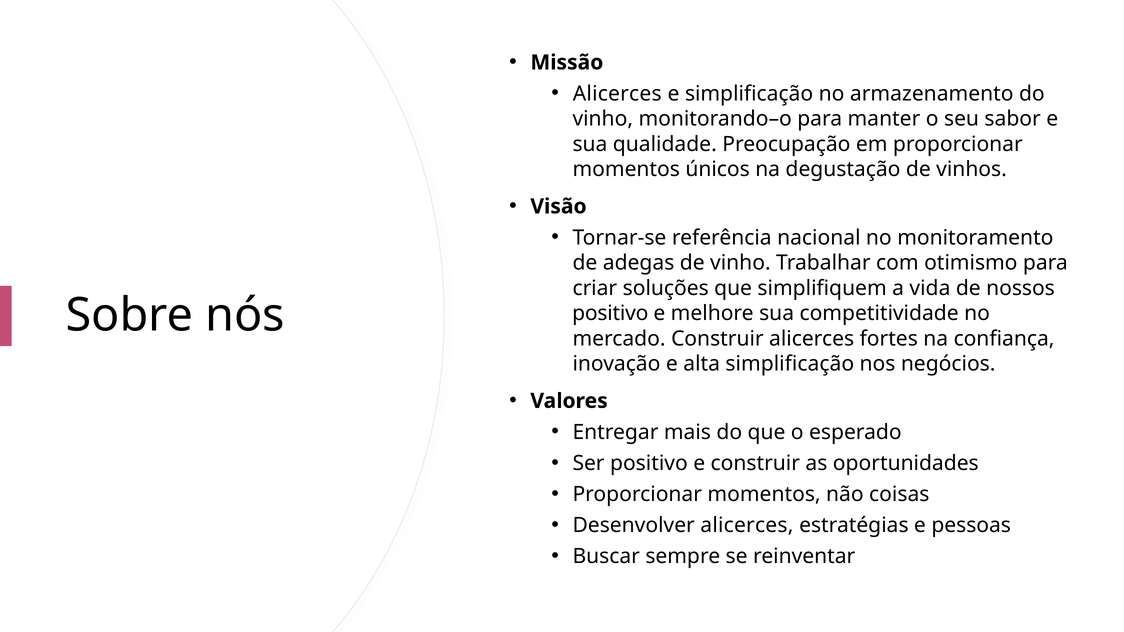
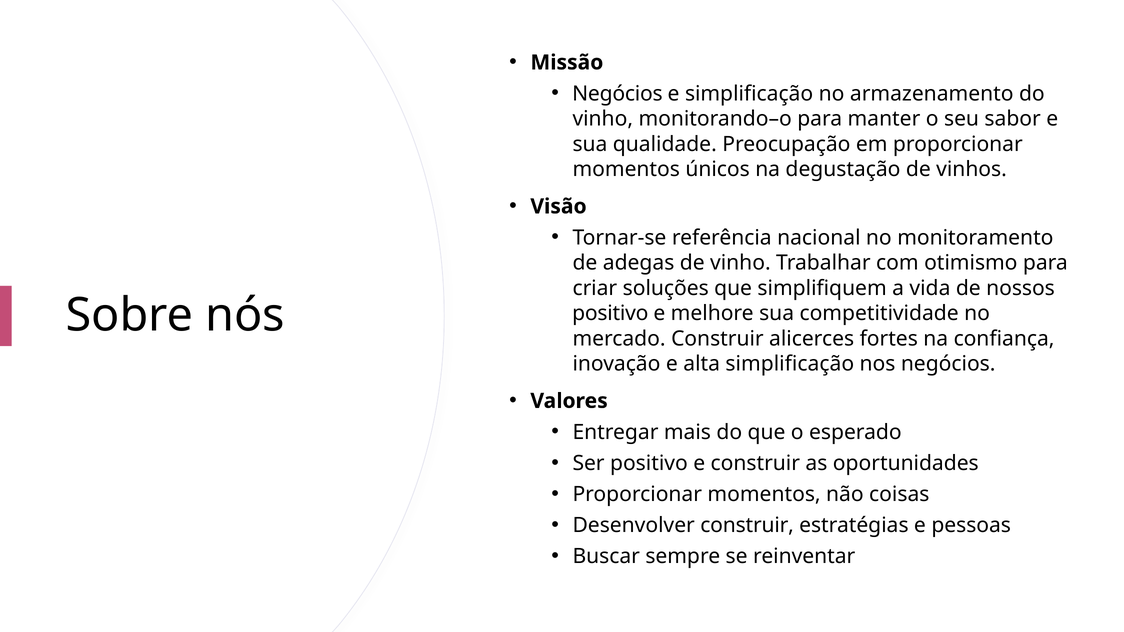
Alicerces: Alicerces -> Negócios (617, 94)
Desenvolver alicerces: alicerces -> construir (747, 526)
